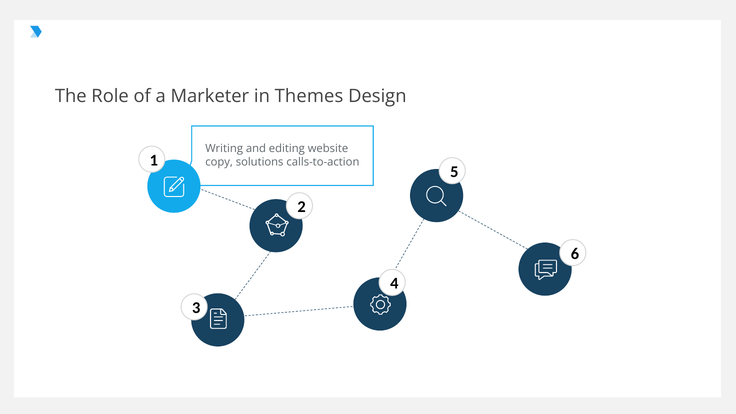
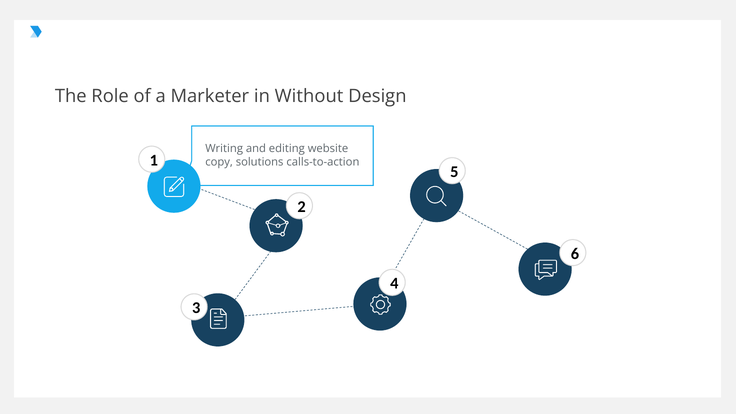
Themes: Themes -> Without (309, 96)
